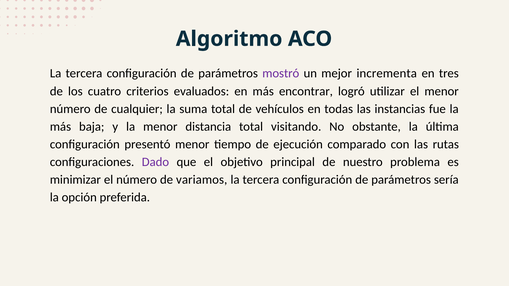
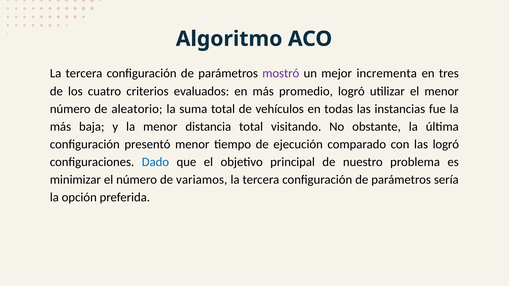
encontrar: encontrar -> promedio (306, 91)
cualquier: cualquier -> aleatorio (137, 109)
las rutas: rutas -> logró (446, 144)
Dado colour: purple -> blue (155, 162)
